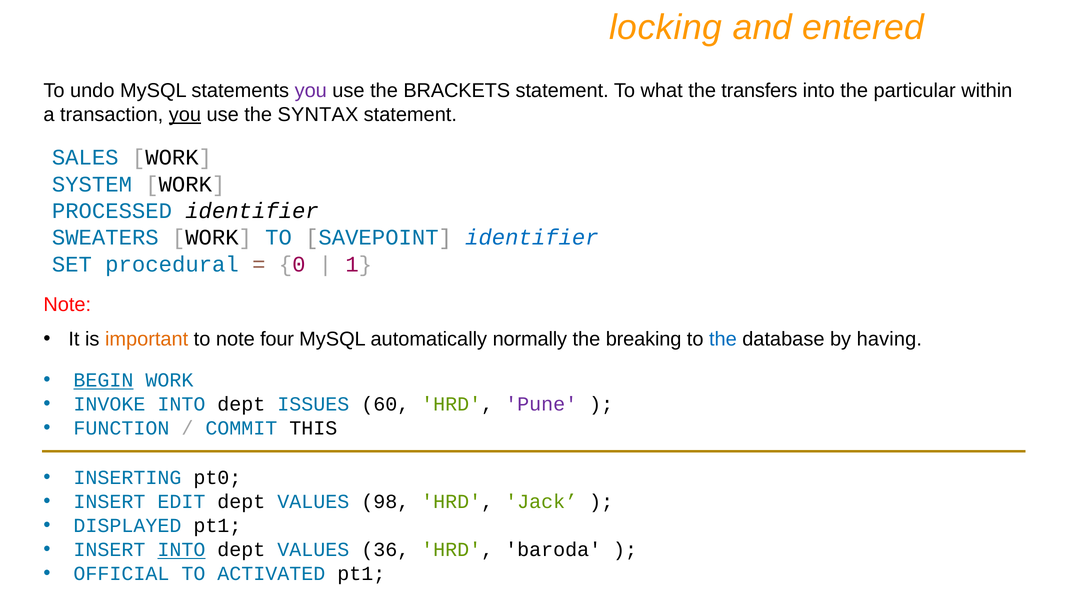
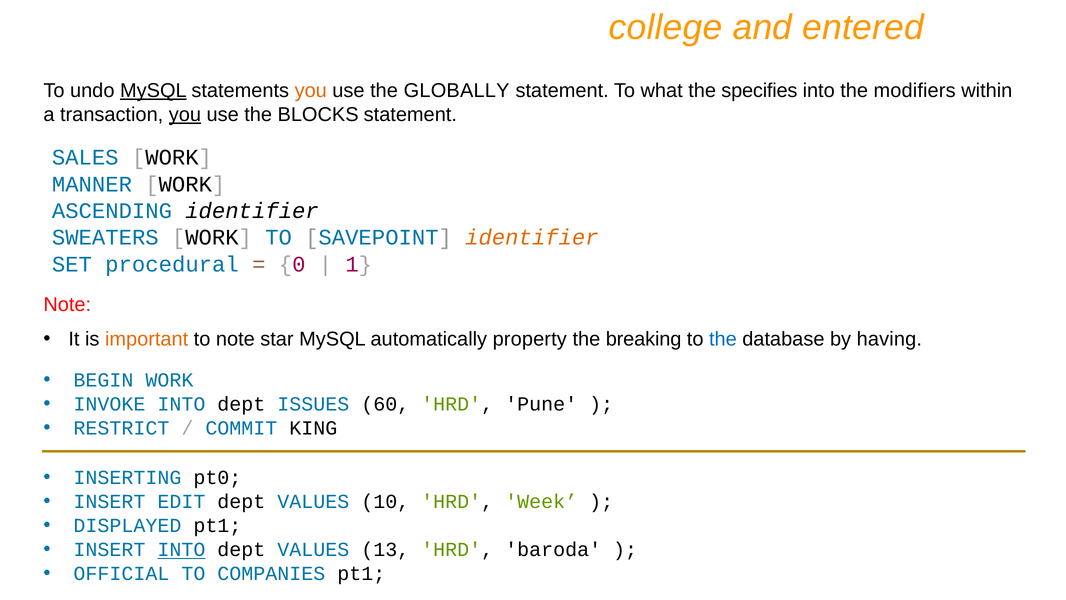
locking: locking -> college (666, 28)
MySQL underline: none -> present (153, 91)
you colour: purple -> orange (311, 91)
BRACKETS: BRACKETS -> GLOBALLY (457, 91)
transfers: transfers -> specifies (759, 91)
particular: particular -> modifiers (915, 91)
SYNTAX: SYNTAX -> BLOCKS (318, 115)
SYSTEM: SYSTEM -> MANNER (92, 184)
PROCESSED: PROCESSED -> ASCENDING (112, 211)
identifier colour: blue -> orange (532, 237)
four: four -> star (277, 339)
normally: normally -> property (530, 339)
BEGIN underline: present -> none (103, 380)
Pune colour: purple -> black (541, 404)
FUNCTION: FUNCTION -> RESTRICT (121, 428)
THIS: THIS -> KING (313, 428)
98: 98 -> 10 (385, 502)
Jack: Jack -> Week (541, 502)
36: 36 -> 13 (385, 549)
ACTIVATED: ACTIVATED -> COMPANIES (271, 573)
